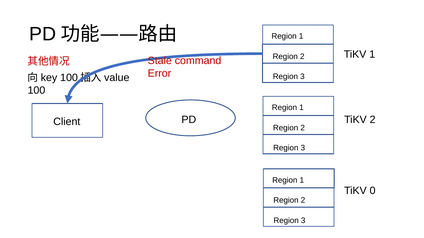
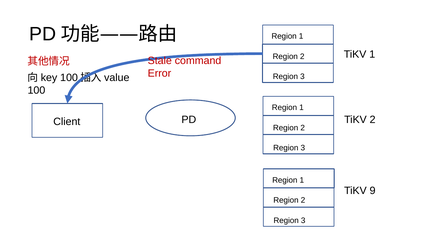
0: 0 -> 9 (373, 191)
